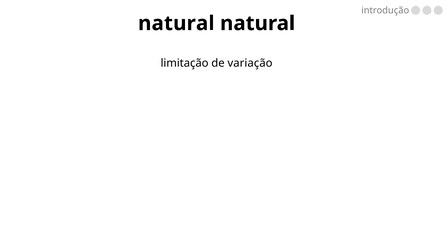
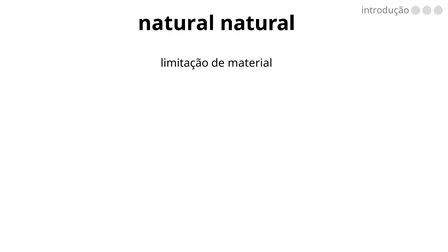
variação: variação -> material (250, 63)
